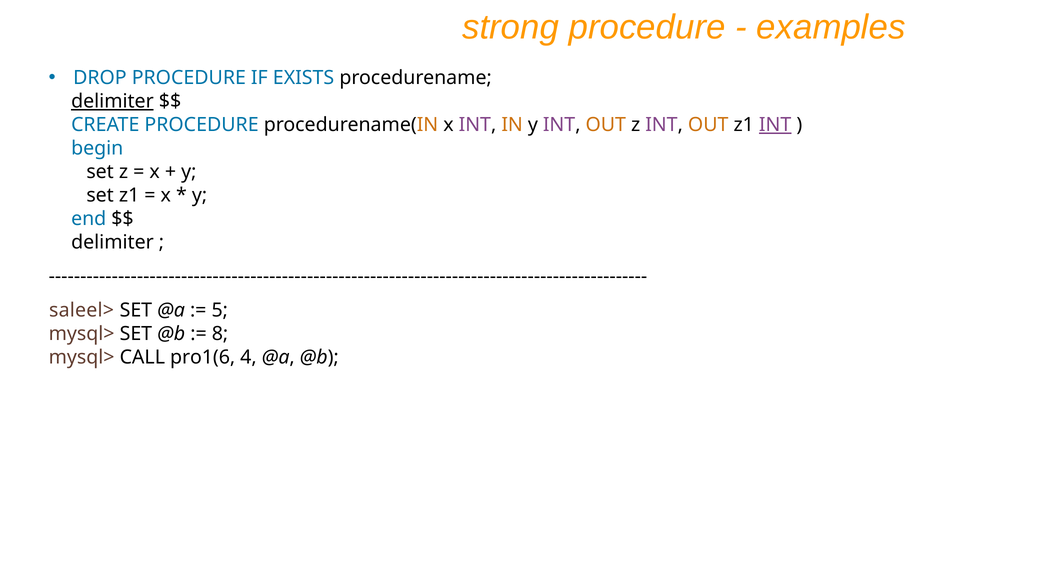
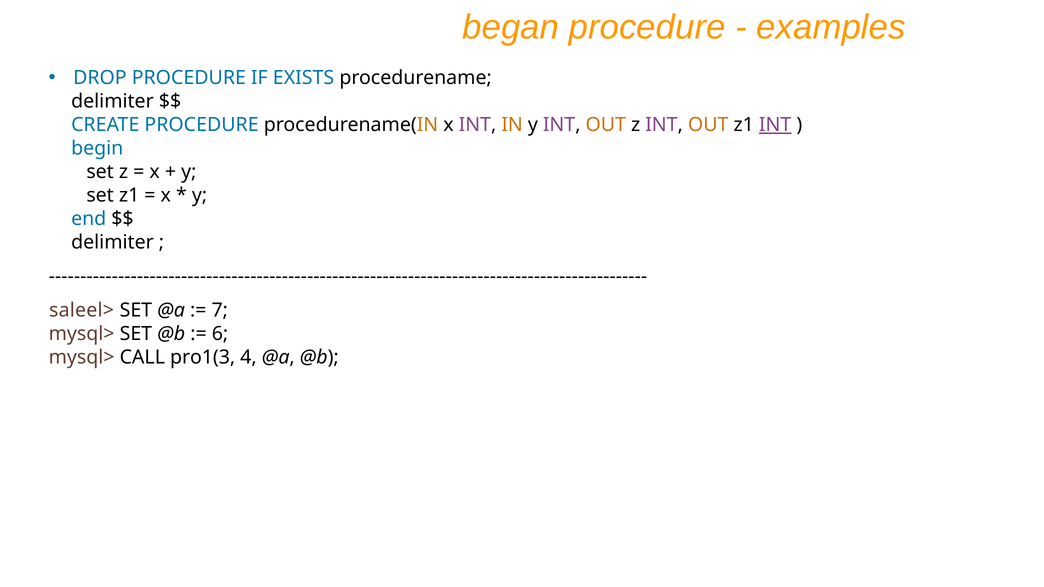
strong: strong -> began (511, 27)
delimiter underline: present -> none (112, 101)
5: 5 -> 7 (220, 310)
8: 8 -> 6 (220, 334)
pro1(6: pro1(6 -> pro1(3 (203, 357)
